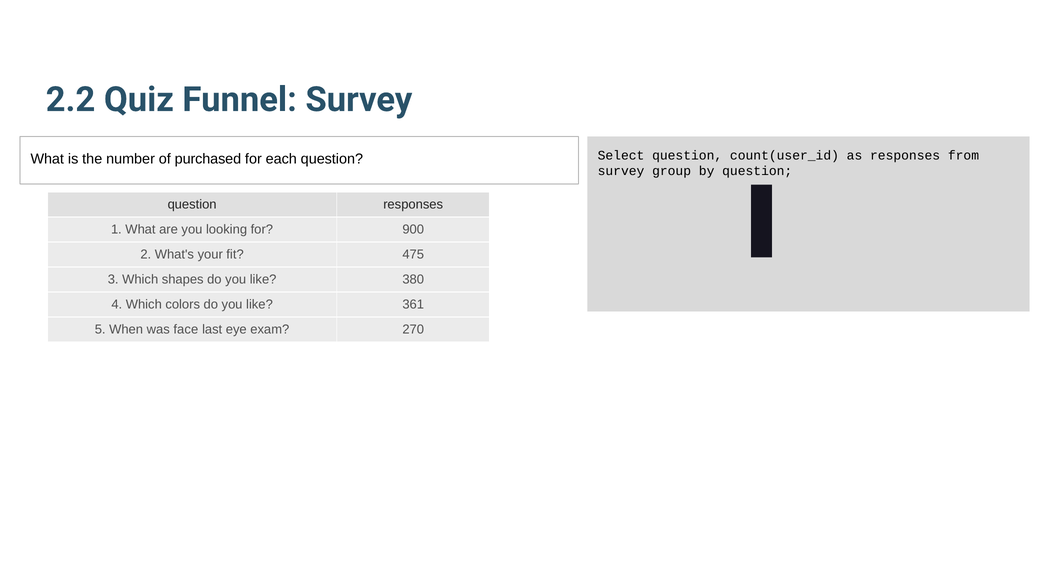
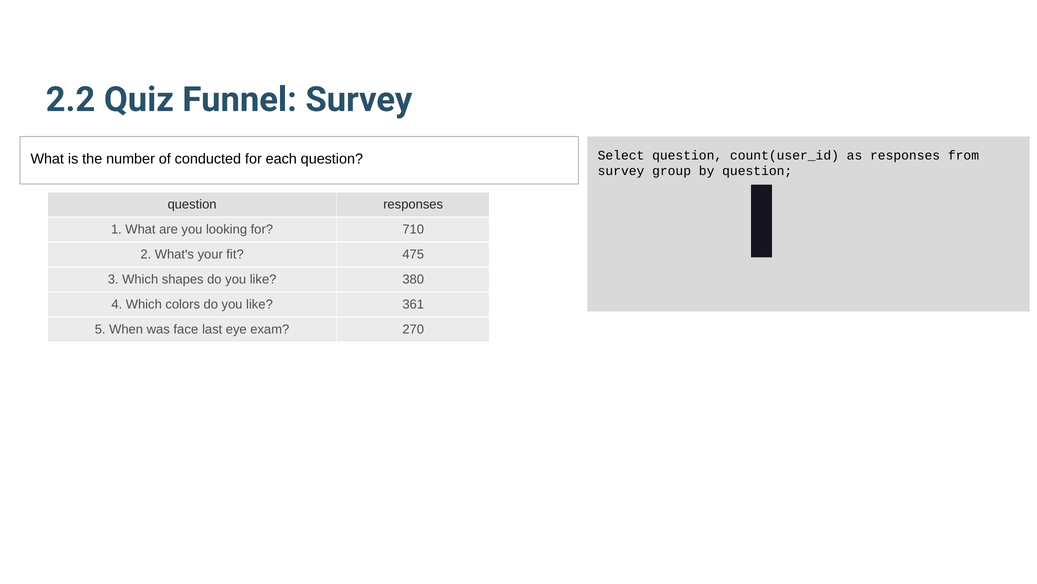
purchased: purchased -> conducted (208, 159)
900: 900 -> 710 (413, 229)
